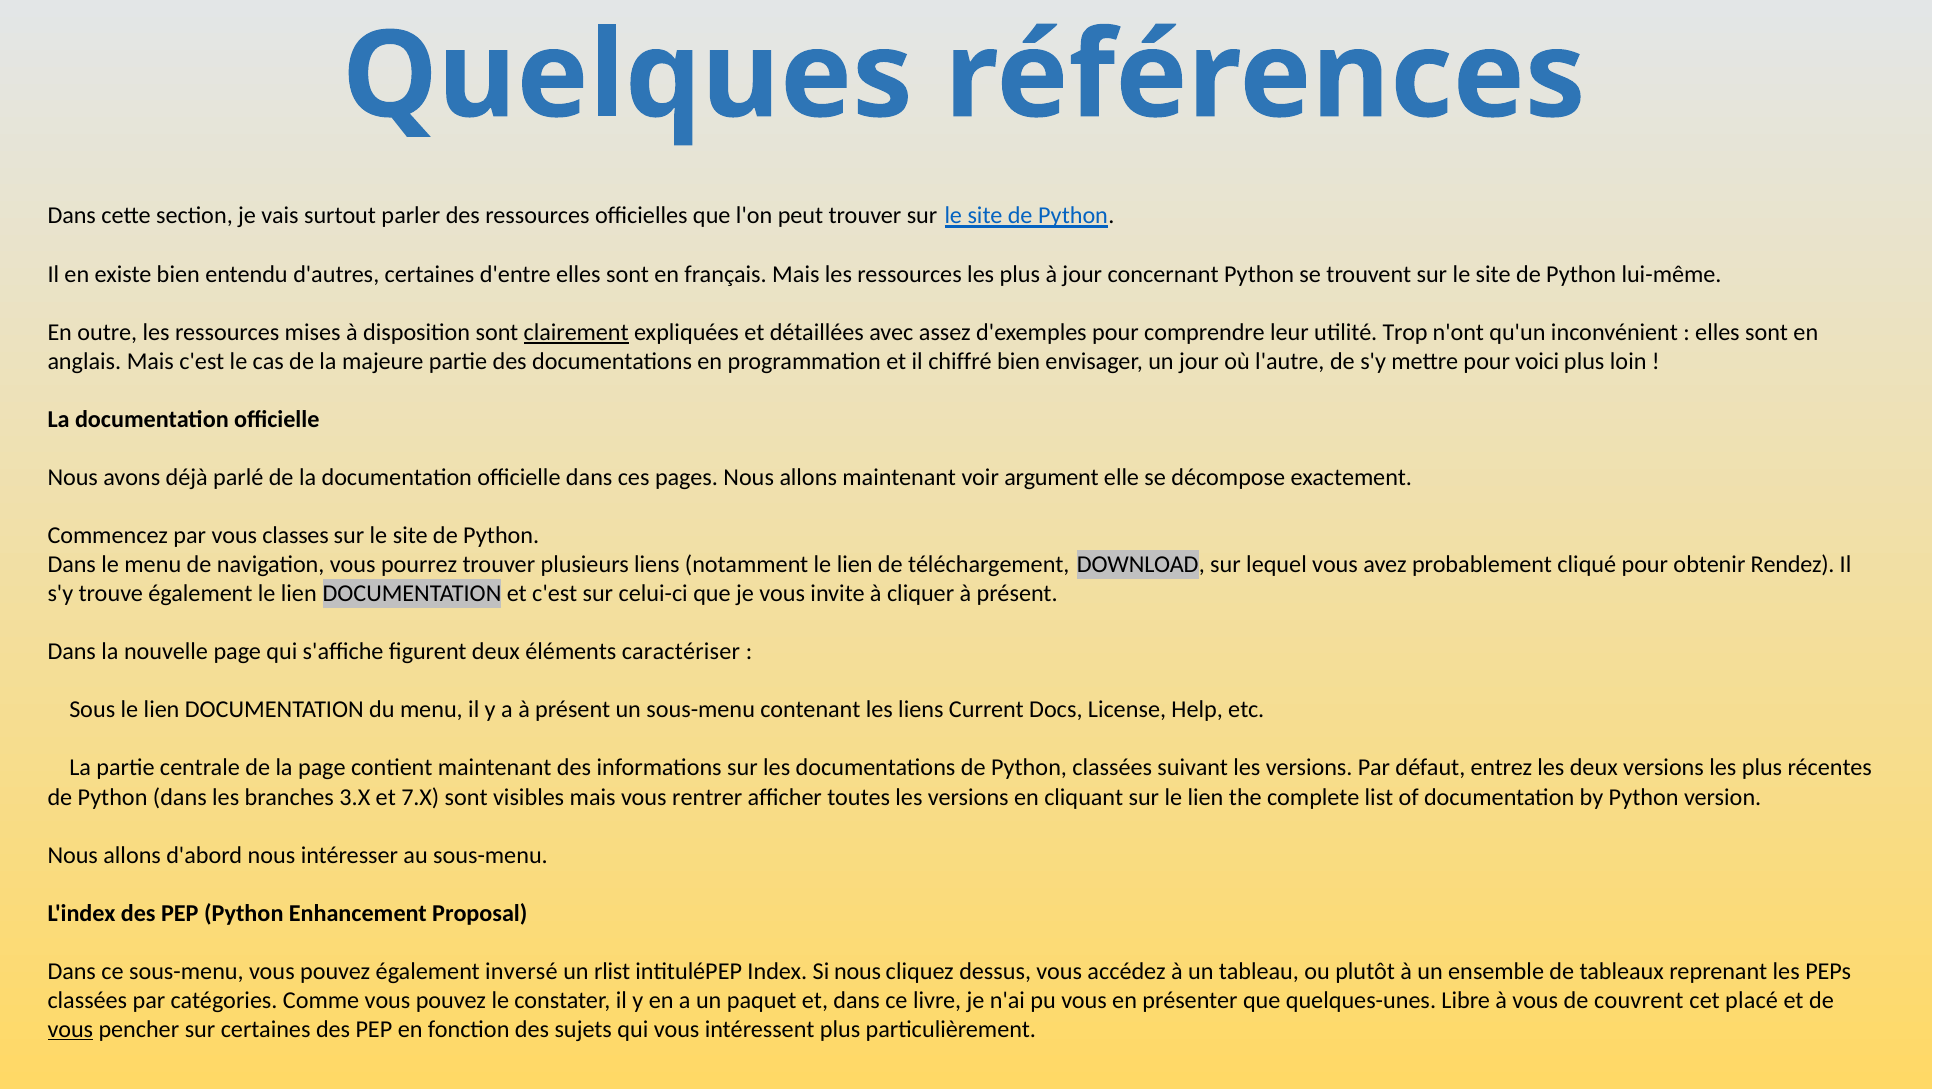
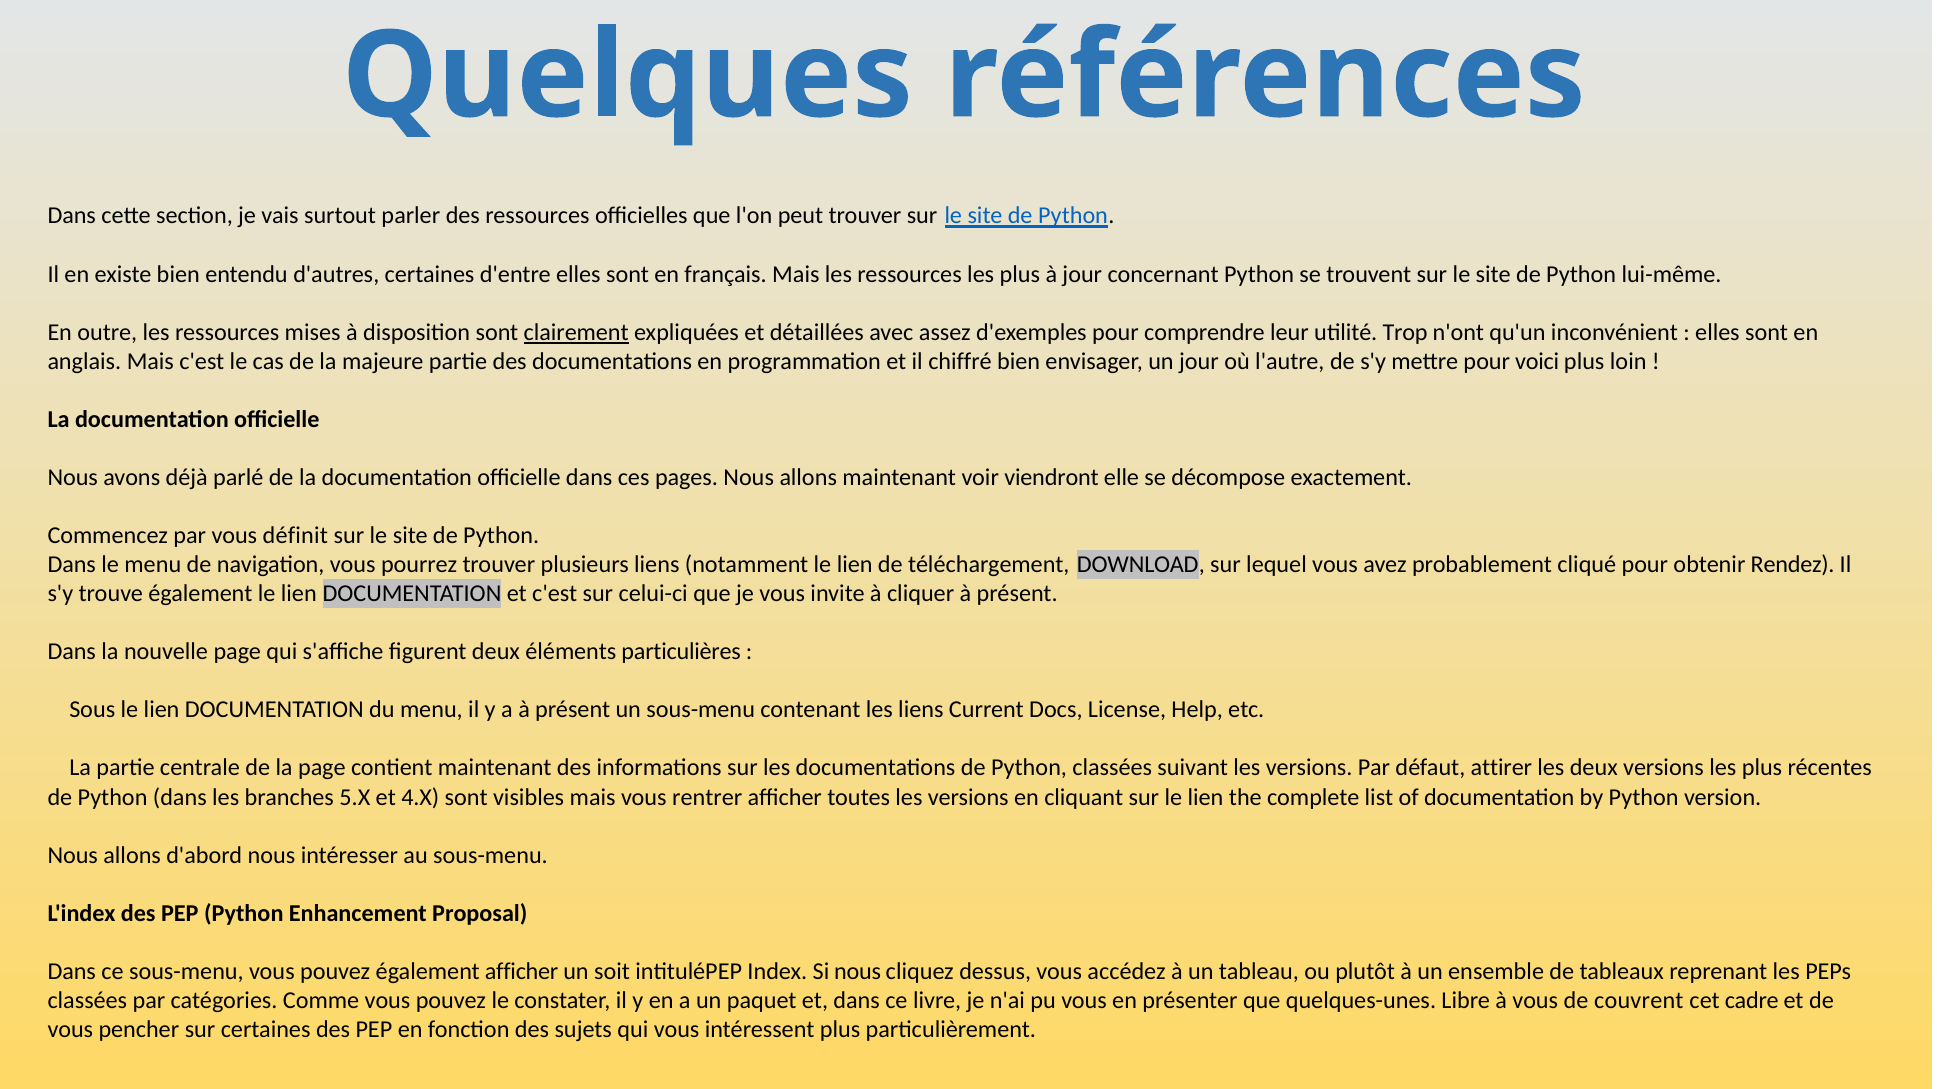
argument: argument -> viendront (1051, 478)
classes: classes -> définit (295, 536)
caractériser: caractériser -> particulières (681, 652)
entrez: entrez -> attirer (1501, 768)
3.X: 3.X -> 5.X (355, 797)
7.X: 7.X -> 4.X (420, 797)
également inversé: inversé -> afficher (522, 972)
rlist: rlist -> soit (612, 972)
placé: placé -> cadre (1752, 1001)
vous underline: present -> none (70, 1030)
